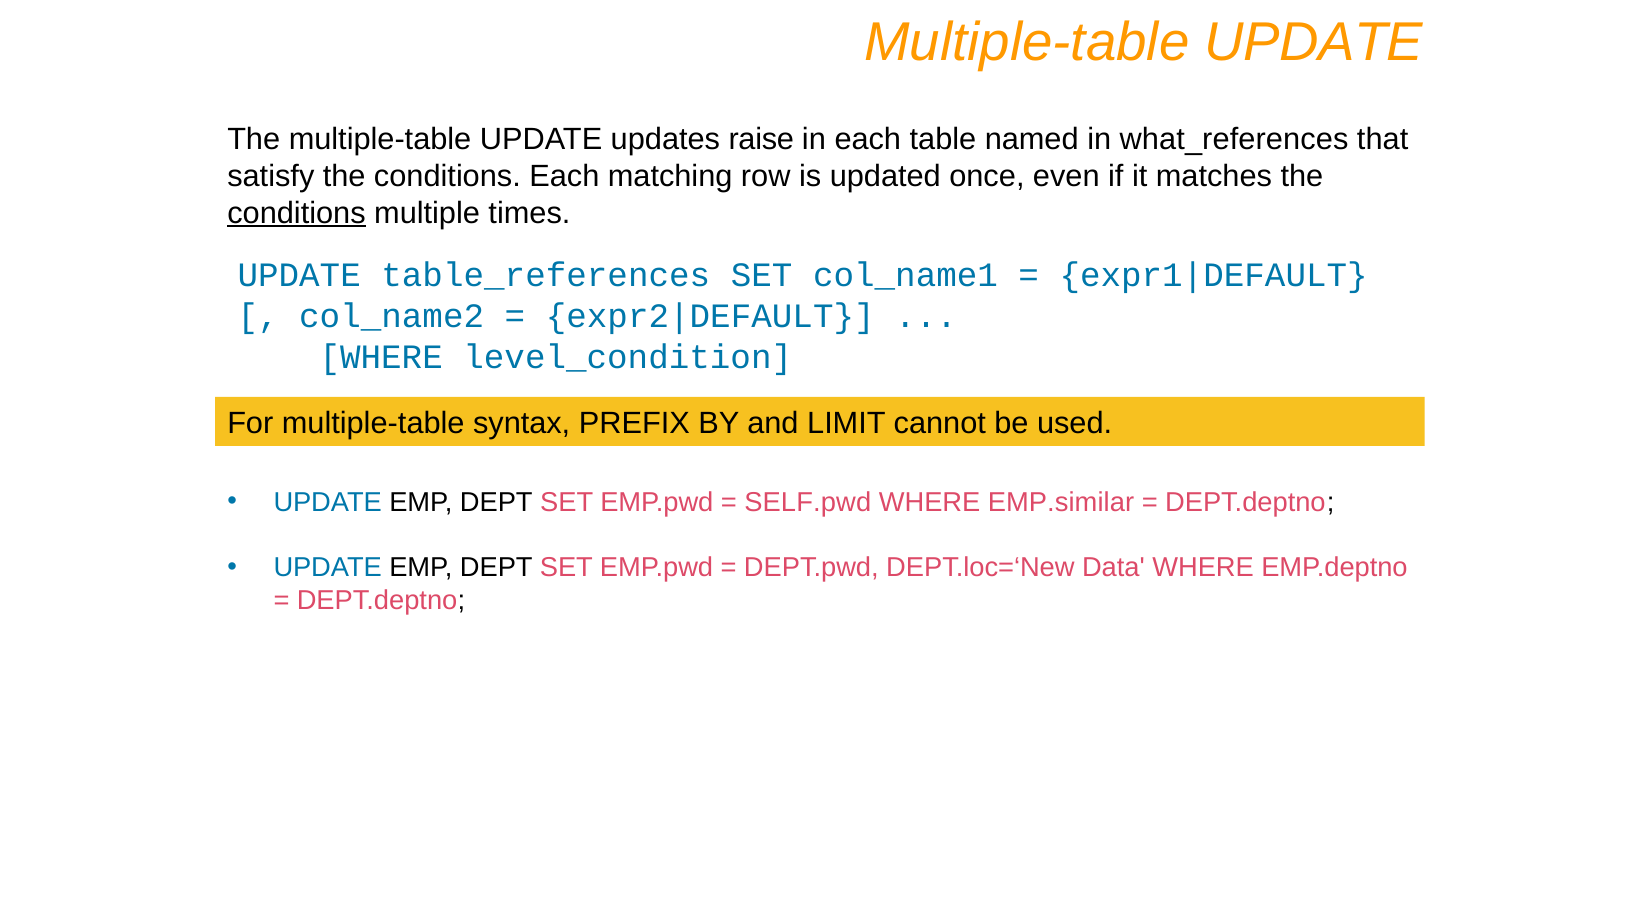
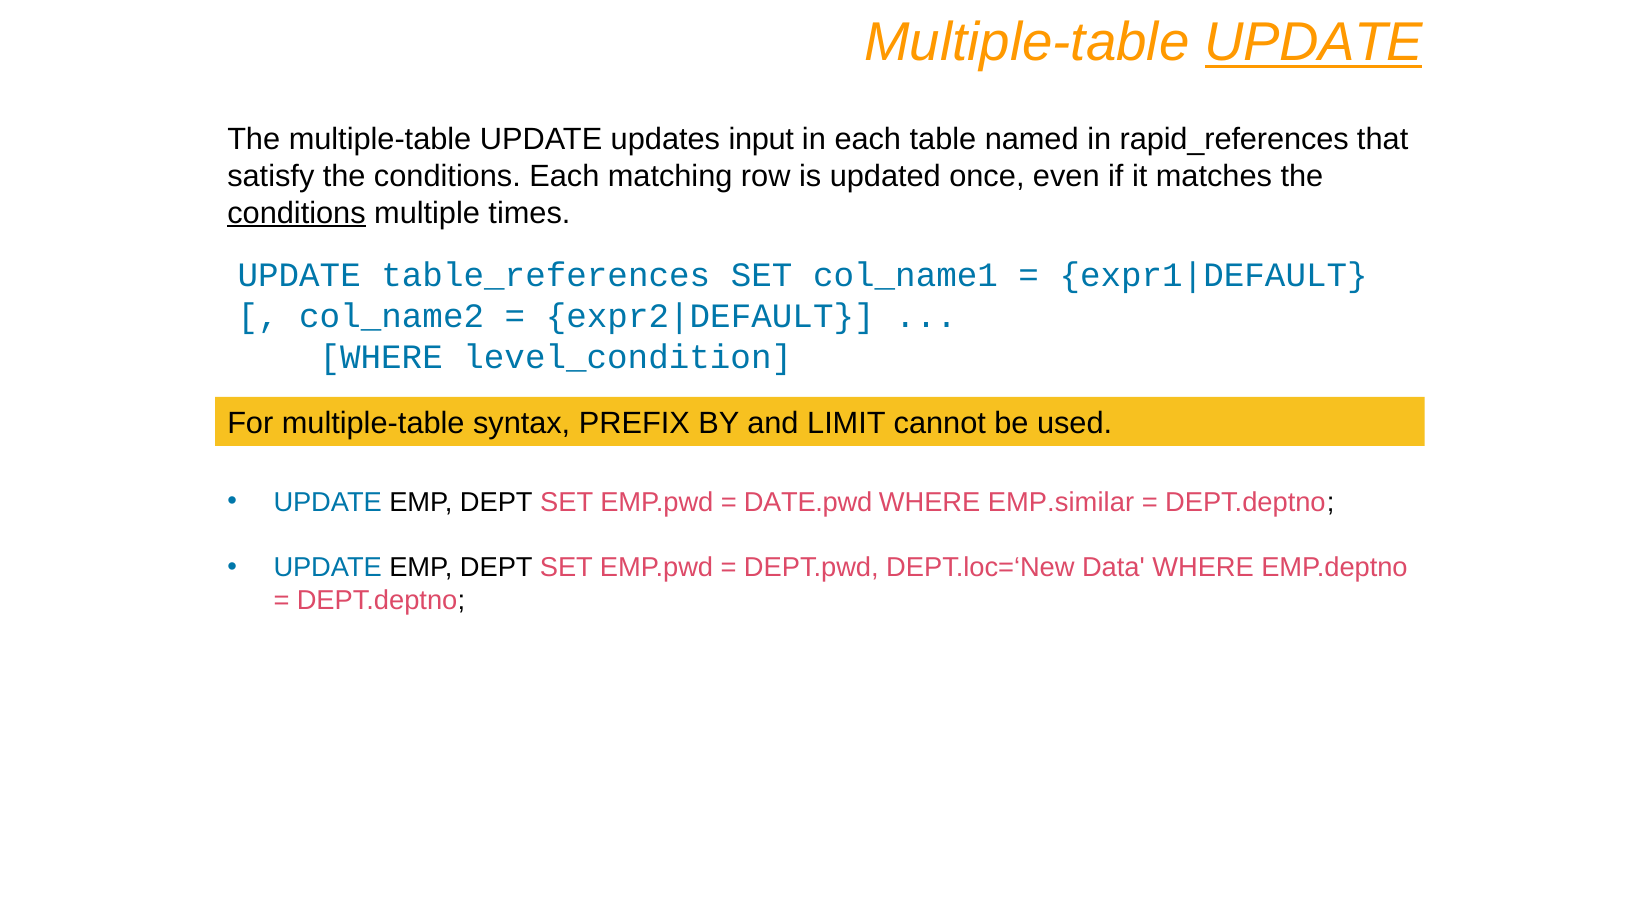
UPDATE underline: none -> present (1314, 43)
raise: raise -> input (761, 139)
what_references: what_references -> rapid_references (1234, 139)
SELF.pwd: SELF.pwd -> DATE.pwd (808, 503)
